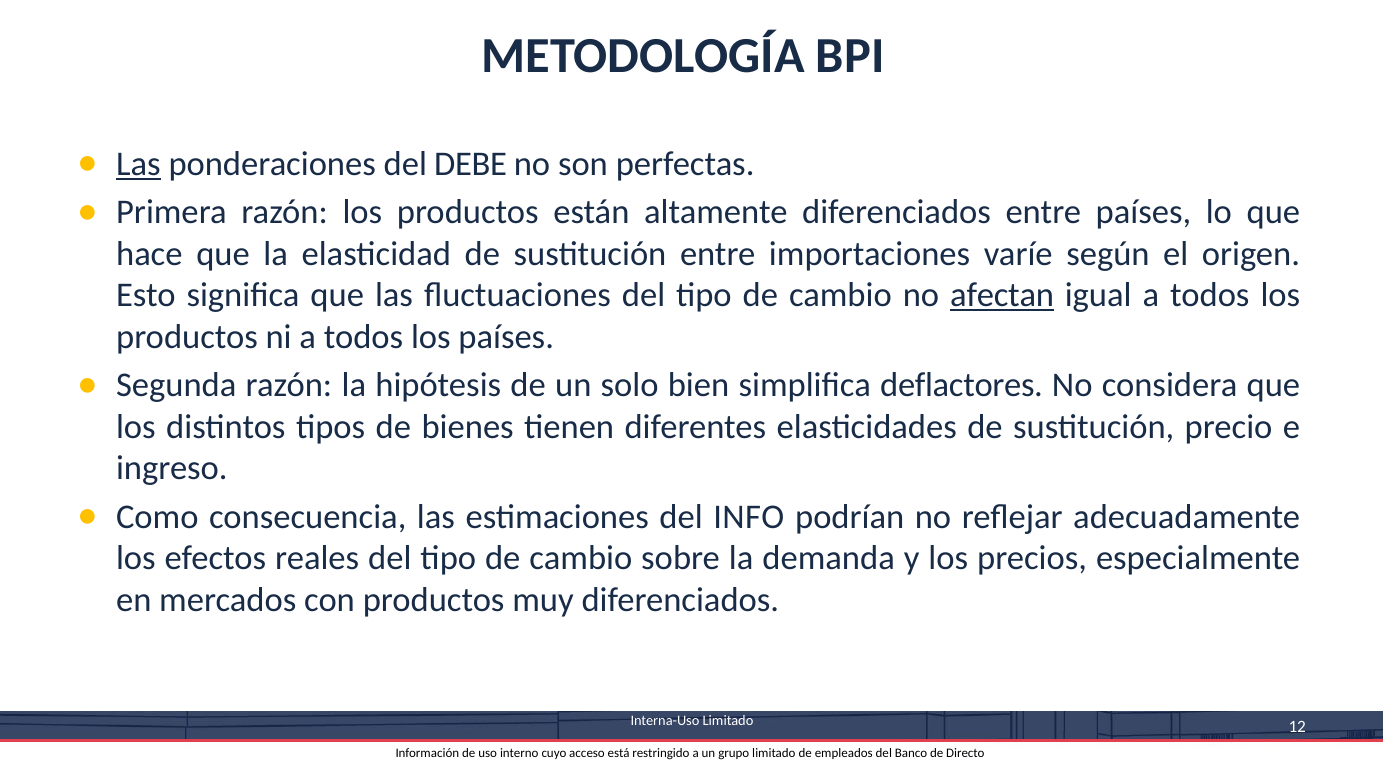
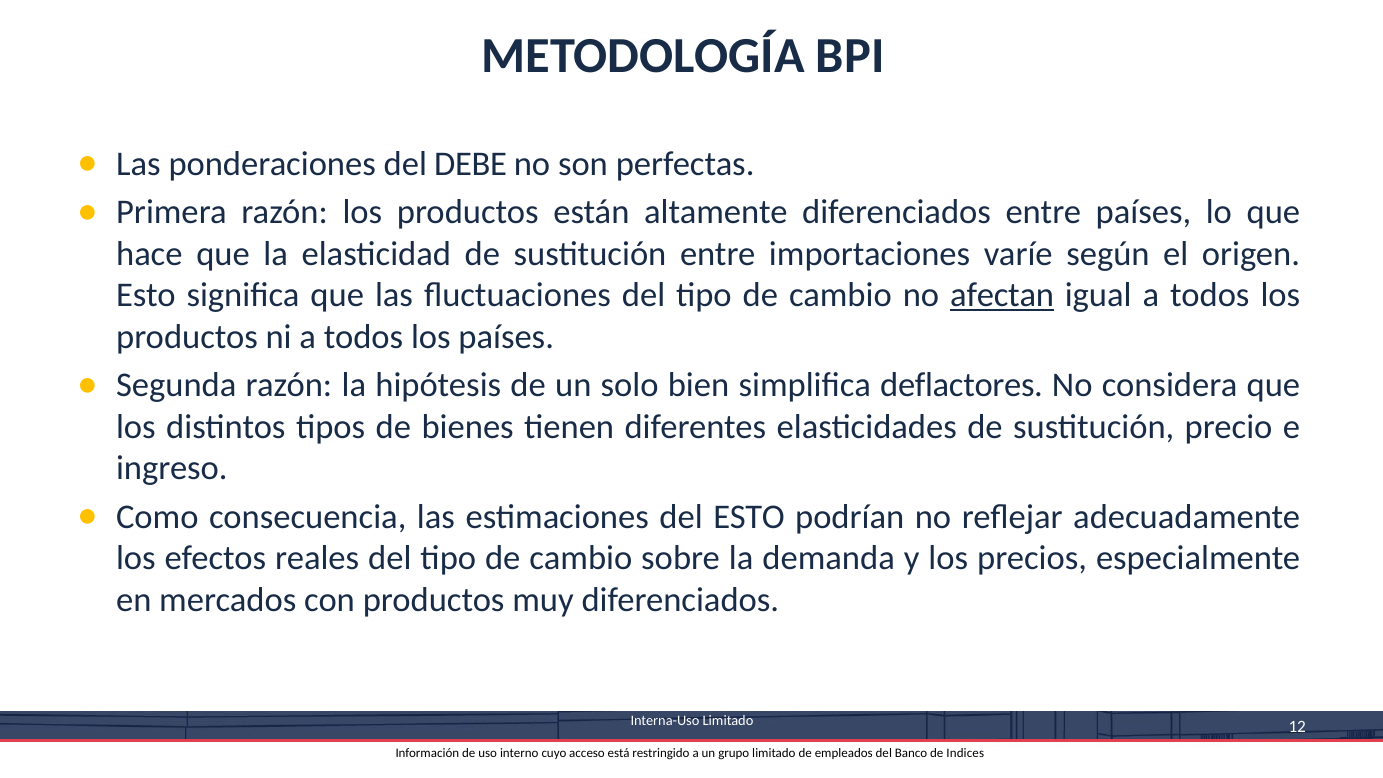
Las underline: present -> none (138, 164)
del INFO: INFO -> ESTO (749, 517)
Directo: Directo -> Indices (965, 753)
